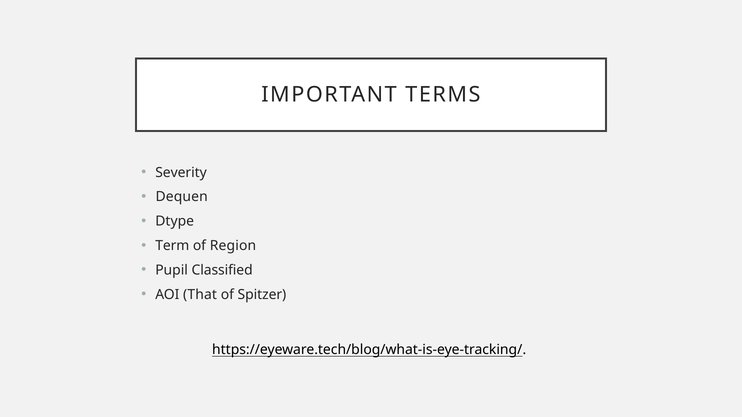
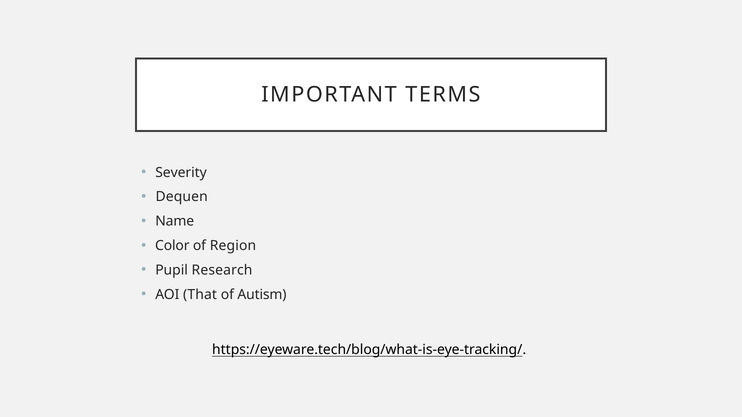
Dtype: Dtype -> Name (175, 222)
Term: Term -> Color (172, 246)
Classified: Classified -> Research (222, 270)
Spitzer: Spitzer -> Autism (262, 295)
